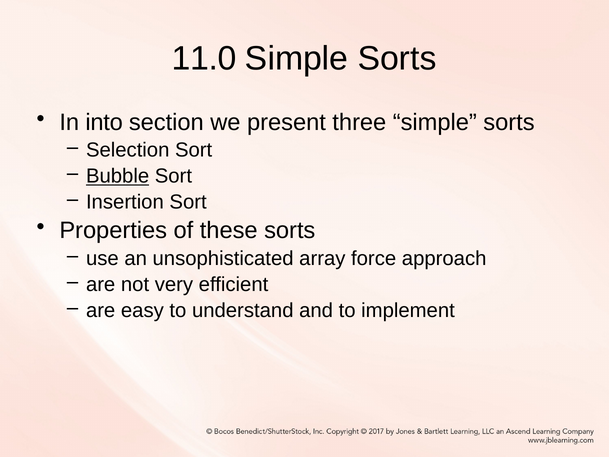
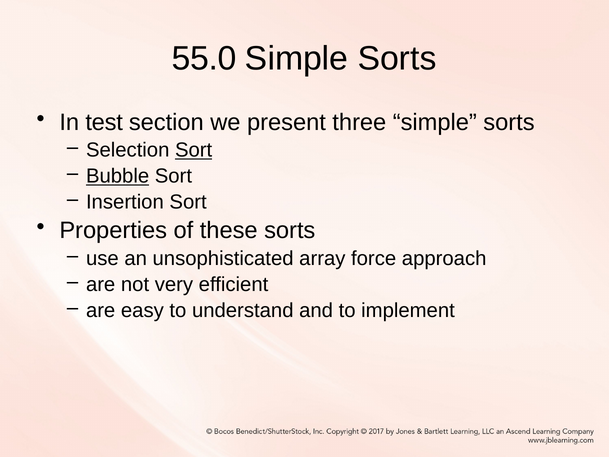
11.0: 11.0 -> 55.0 (204, 59)
into: into -> test (104, 122)
Sort underline: none -> present (194, 150)
